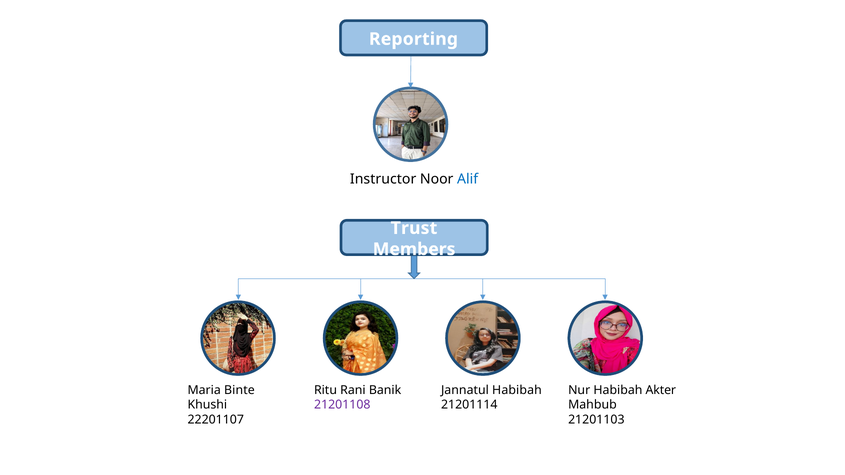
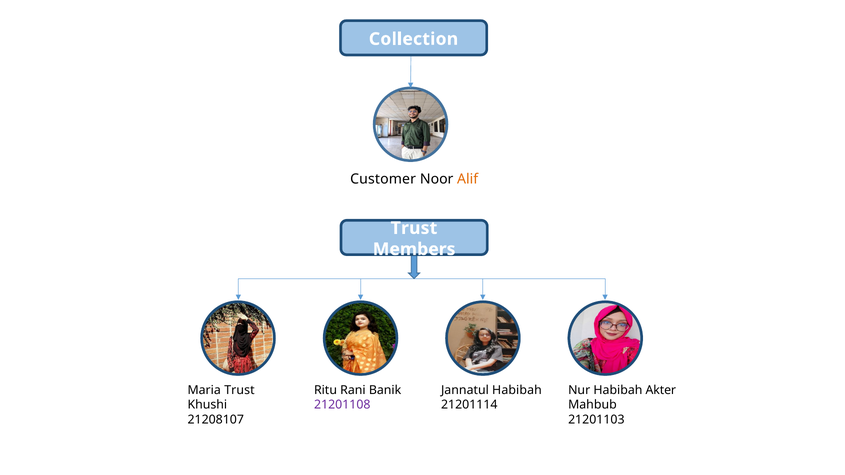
Reporting: Reporting -> Collection (413, 39)
Instructor: Instructor -> Customer (383, 179)
Alif colour: blue -> orange (468, 179)
Maria Binte: Binte -> Trust (239, 390)
22201107: 22201107 -> 21208107 (216, 420)
